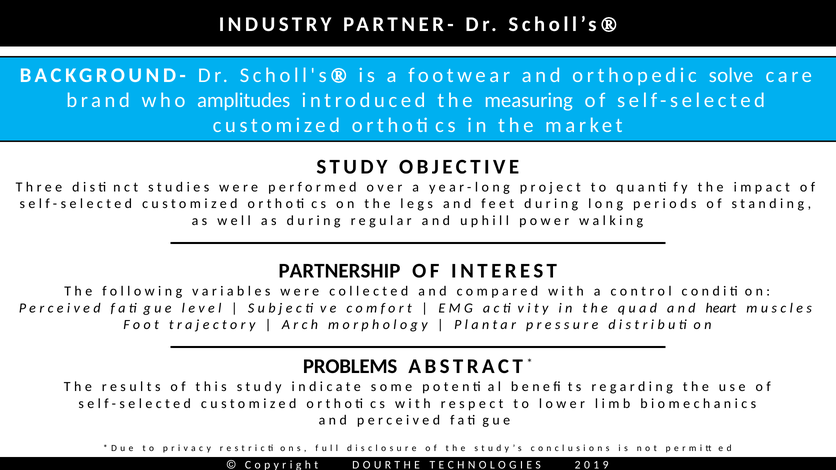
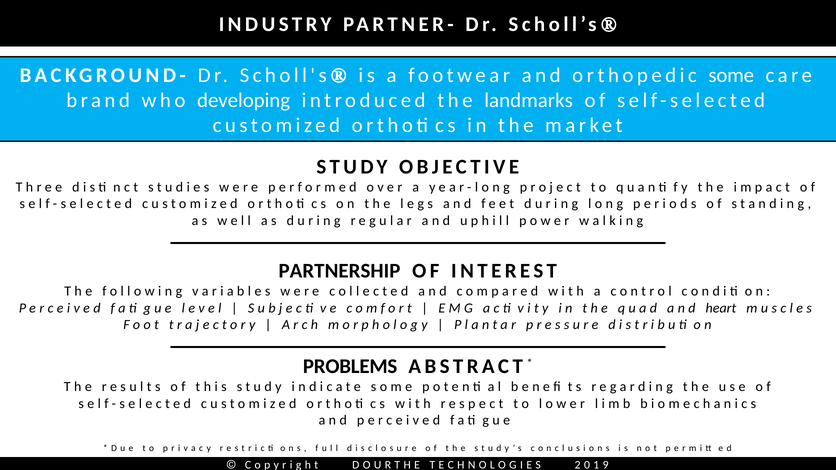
solve: solve -> some (731, 75)
amplitudes: amplitudes -> developing (244, 100)
measuring: measuring -> landmarks (529, 100)
